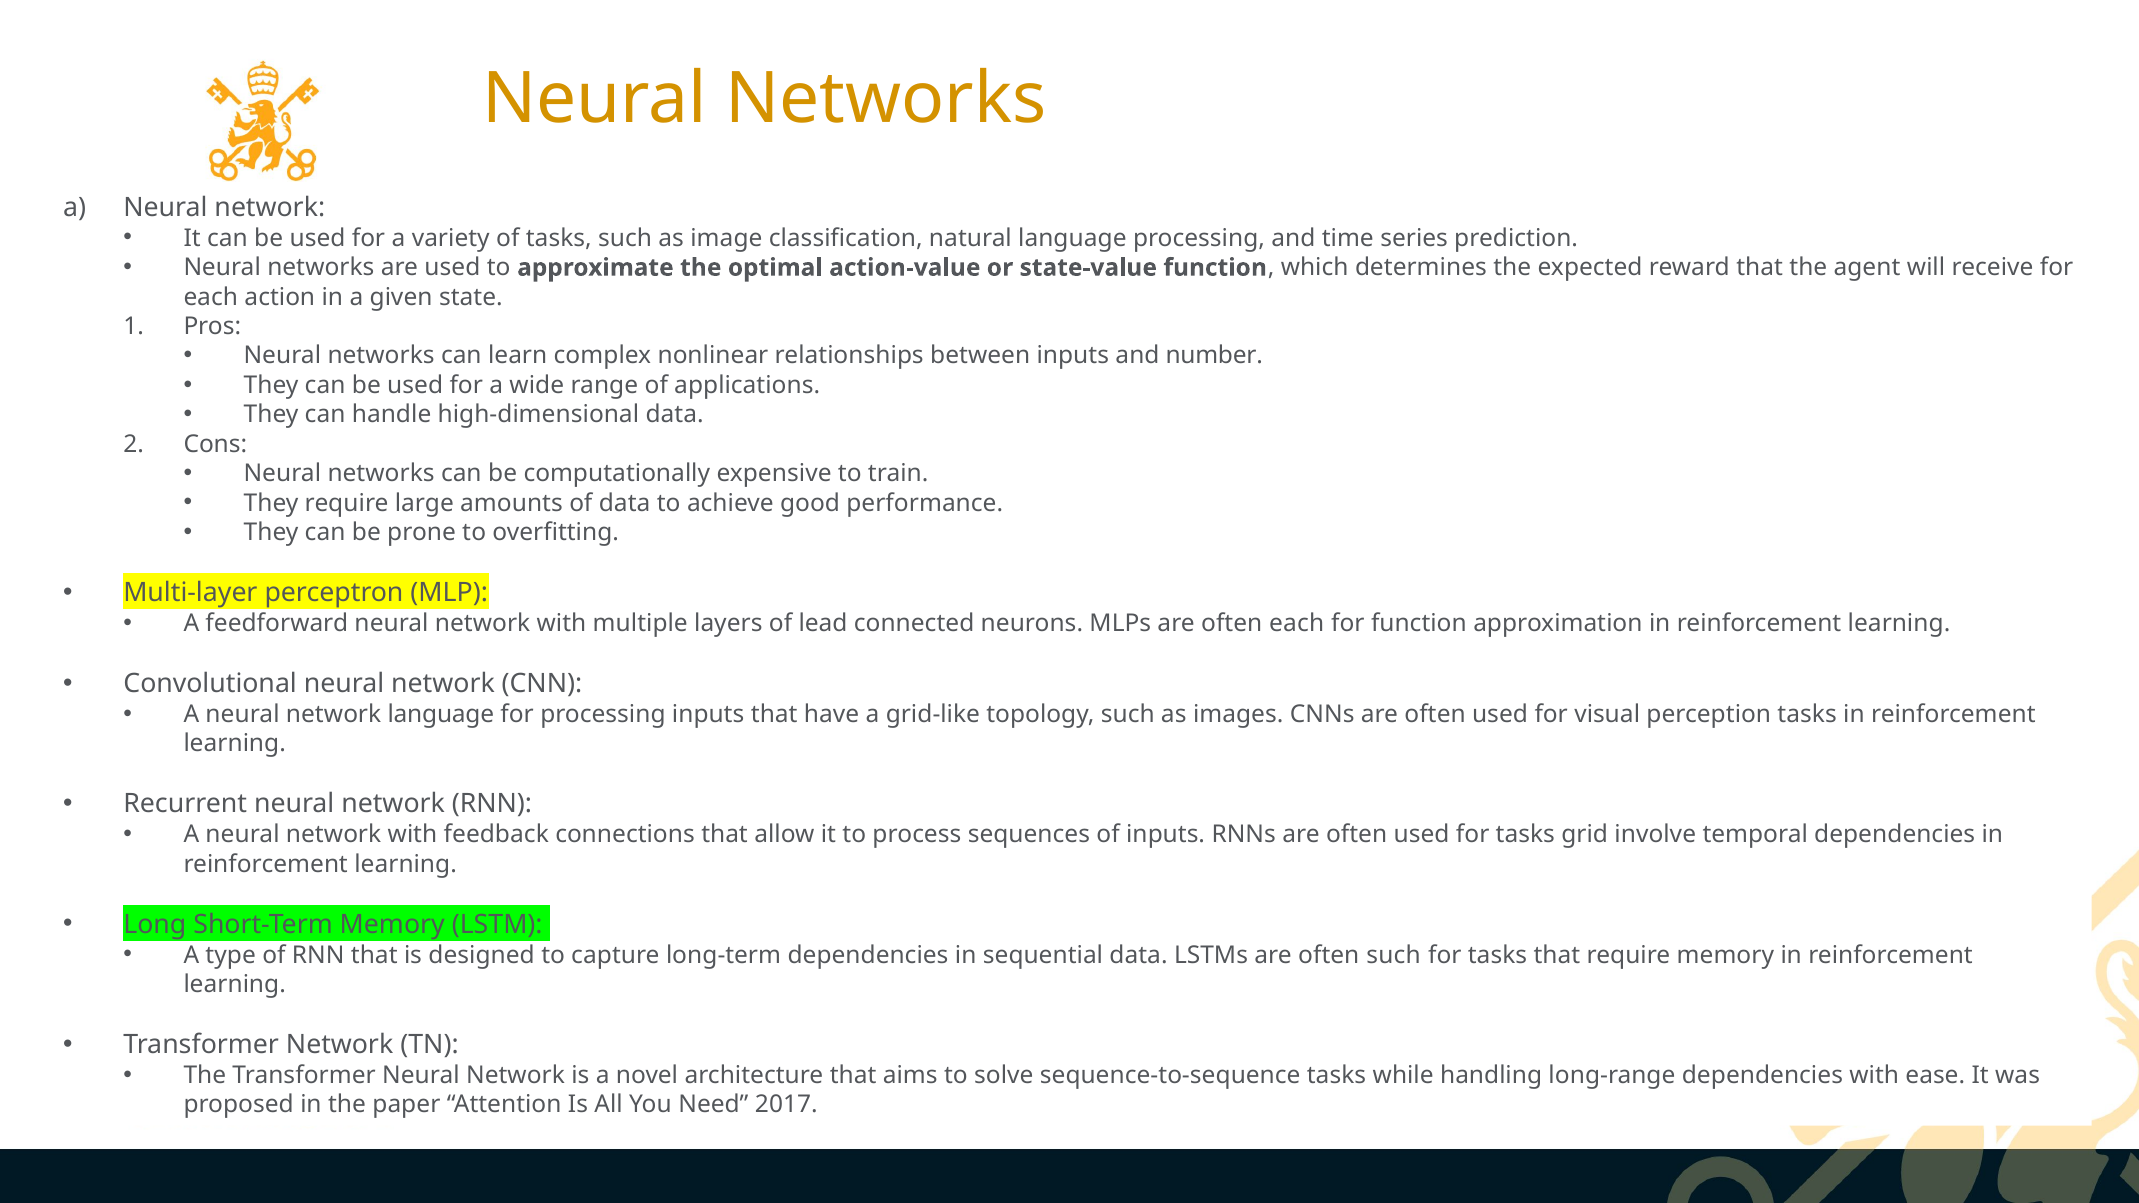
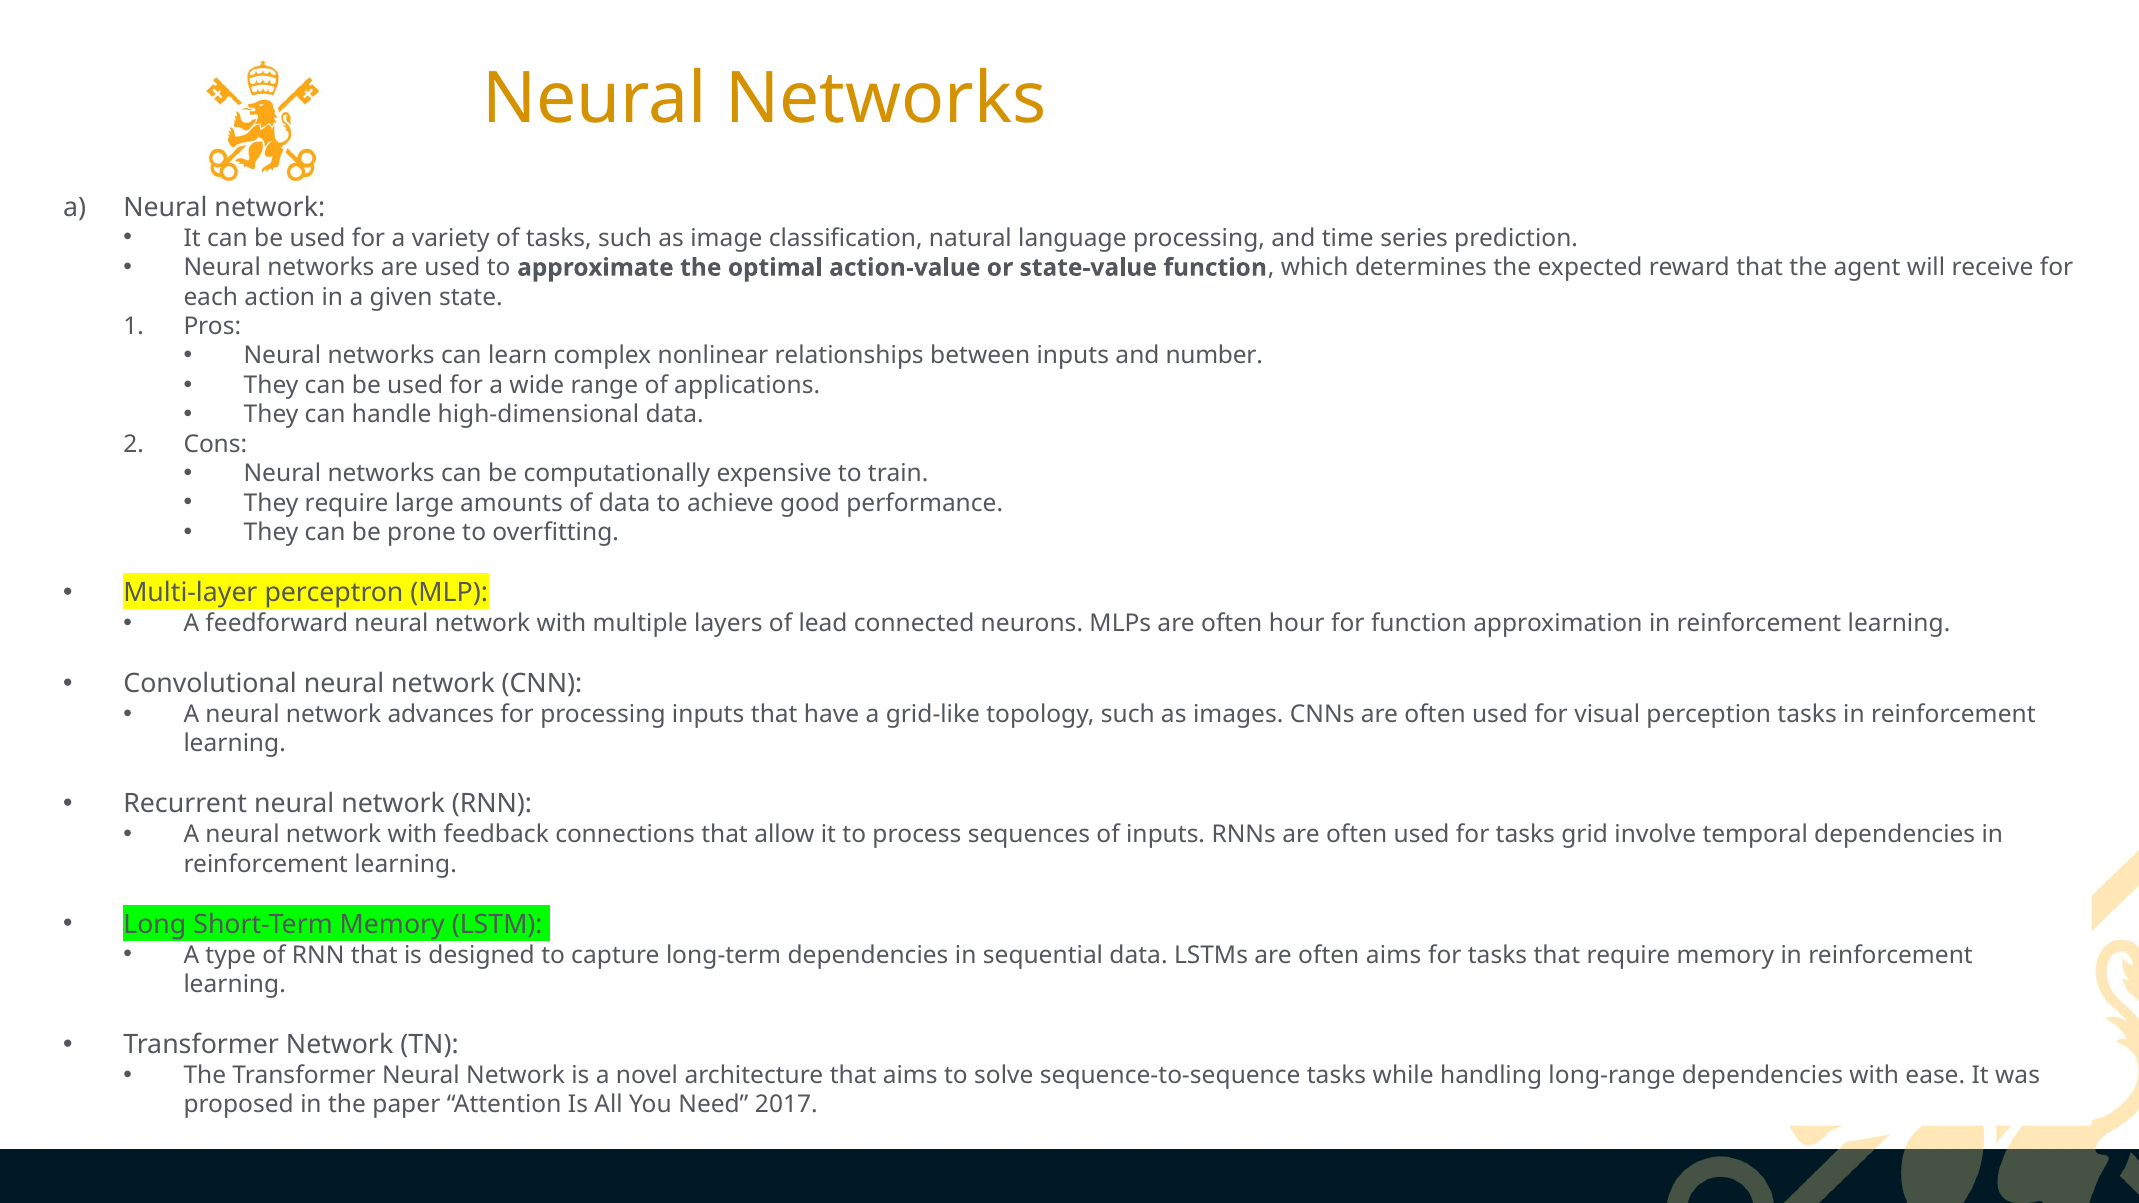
often each: each -> hour (1297, 624)
network language: language -> advances (441, 714)
often such: such -> aims (1394, 955)
